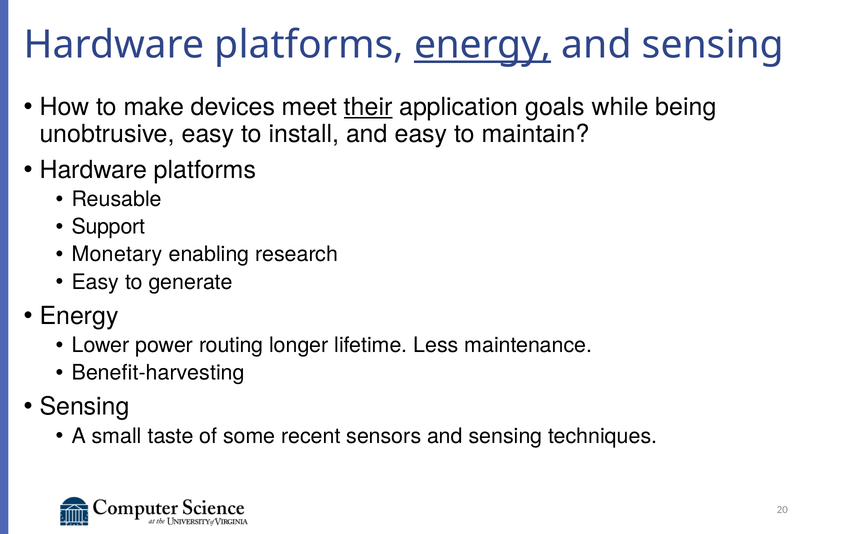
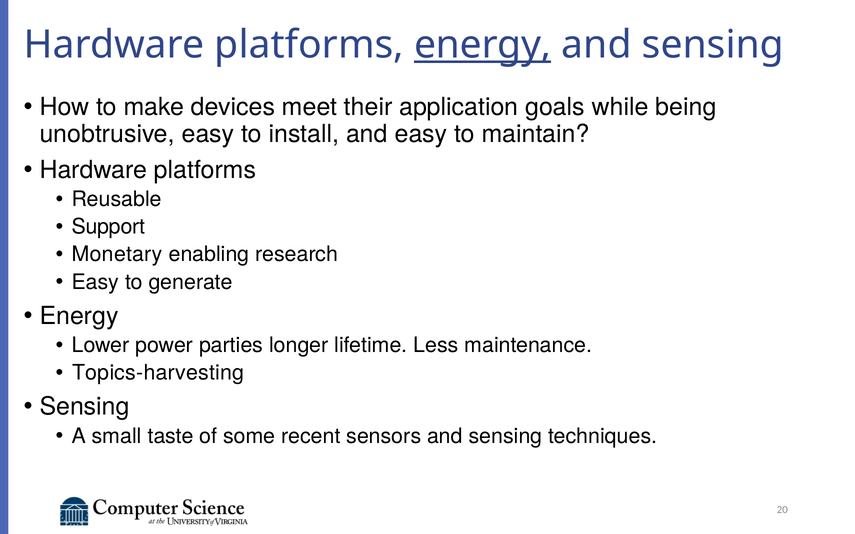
their underline: present -> none (368, 107)
routing: routing -> parties (231, 346)
Benefit-harvesting: Benefit-harvesting -> Topics-harvesting (158, 373)
